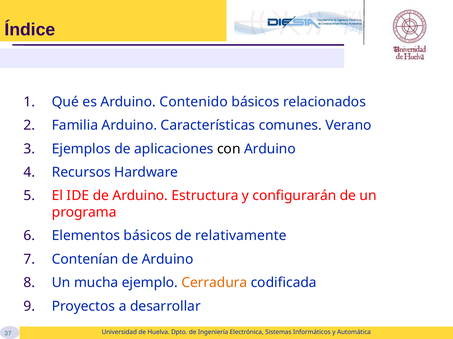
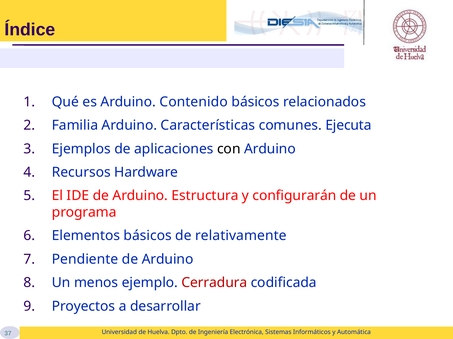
Verano: Verano -> Ejecuta (348, 126)
Contenían: Contenían -> Pendiente (85, 260)
mucha: mucha -> menos (96, 283)
Cerradura colour: orange -> red (214, 283)
